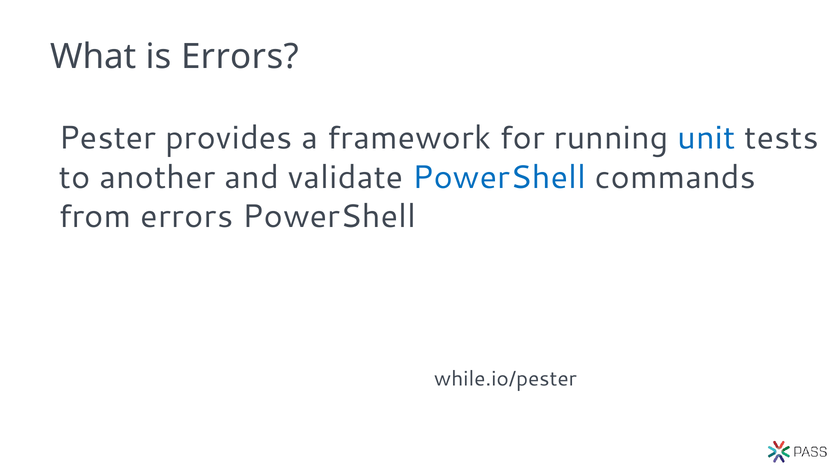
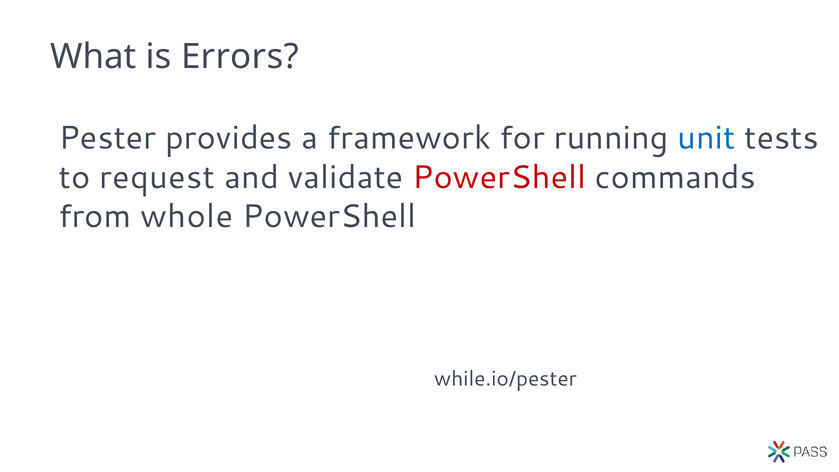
another: another -> request (157, 177)
PowerShell colour: blue -> red (499, 177)
from errors: errors -> whole (187, 216)
